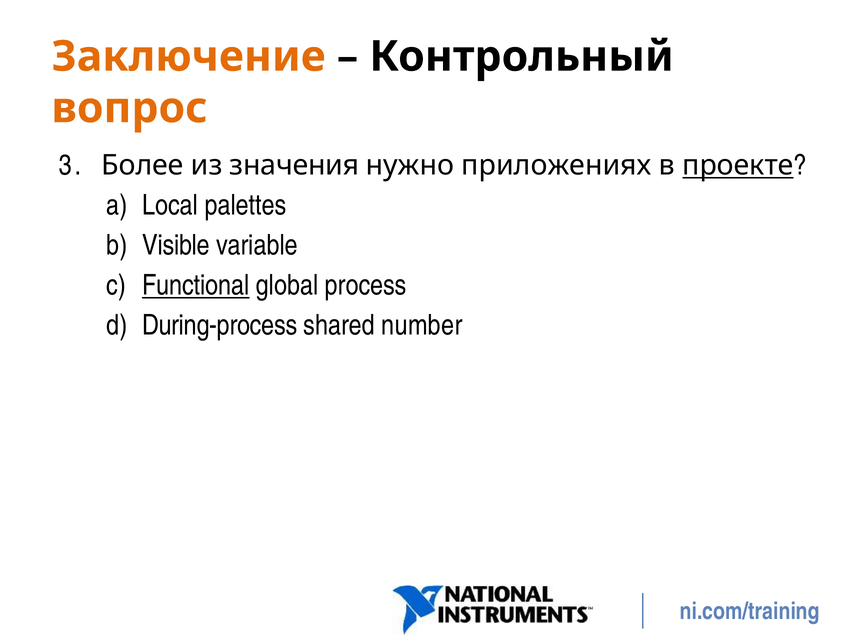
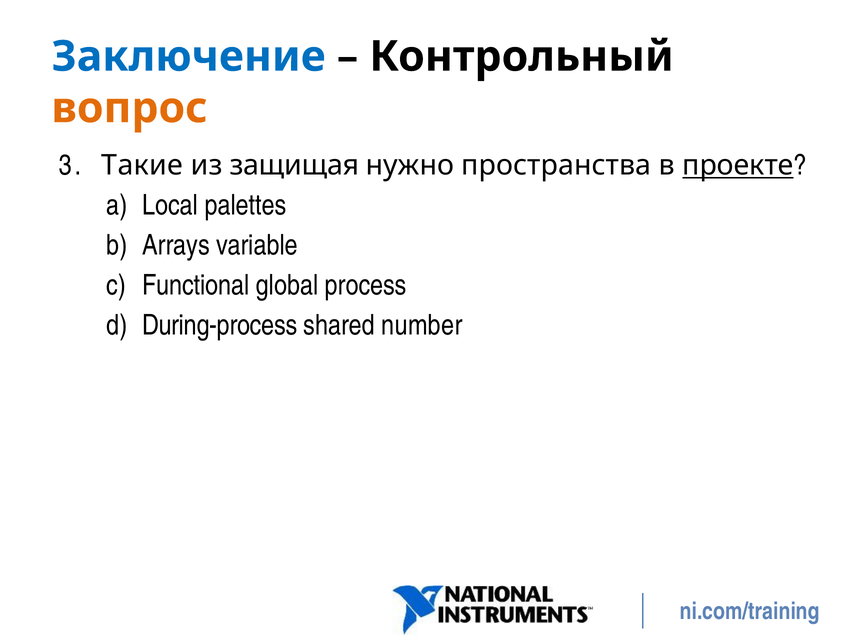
Заключение colour: orange -> blue (189, 57)
Более: Более -> Такие (142, 165)
значения: значения -> защищая (294, 165)
приложениях: приложениях -> пространства (556, 165)
Visible: Visible -> Arrays (176, 245)
Functional underline: present -> none (196, 285)
